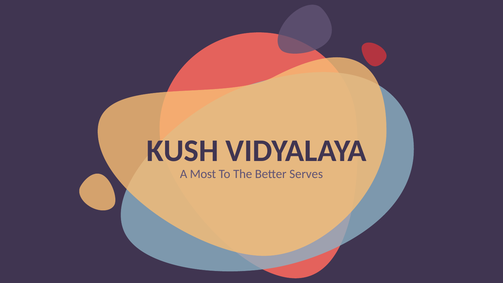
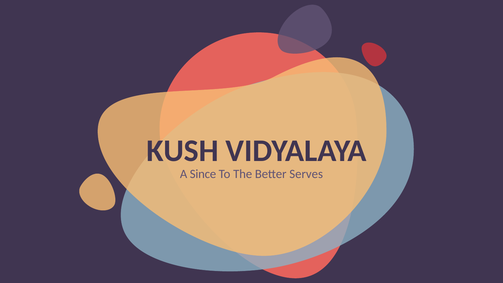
Most: Most -> Since (203, 174)
